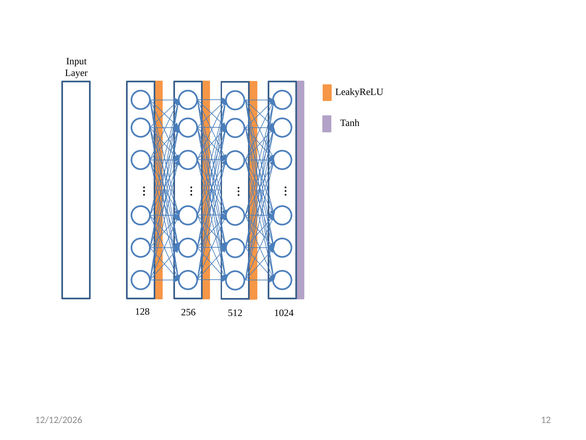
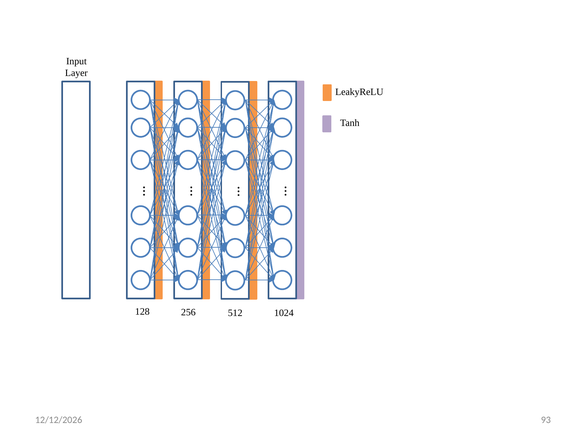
12: 12 -> 93 (546, 420)
